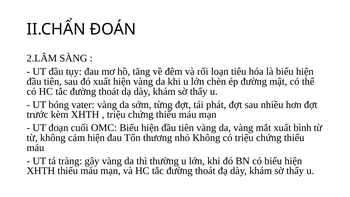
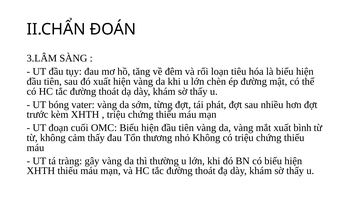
2.LÂM: 2.LÂM -> 3.LÂM (42, 58)
cảm hiện: hiện -> thấy (96, 138)
